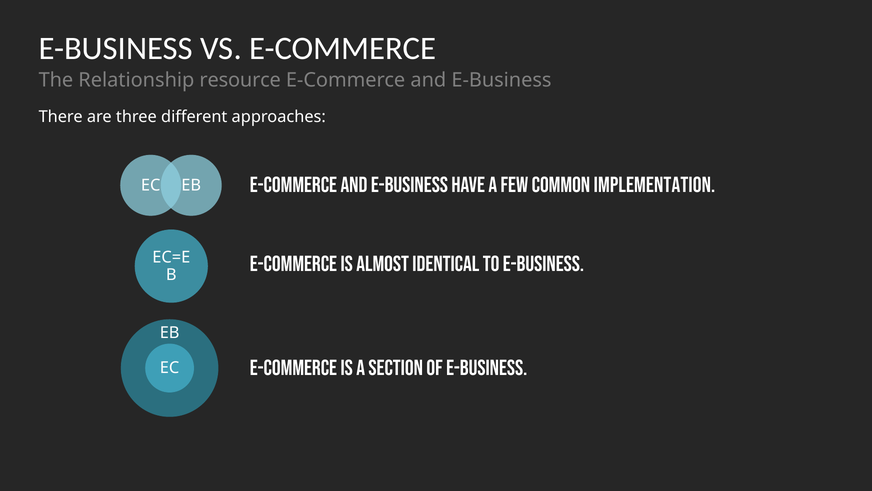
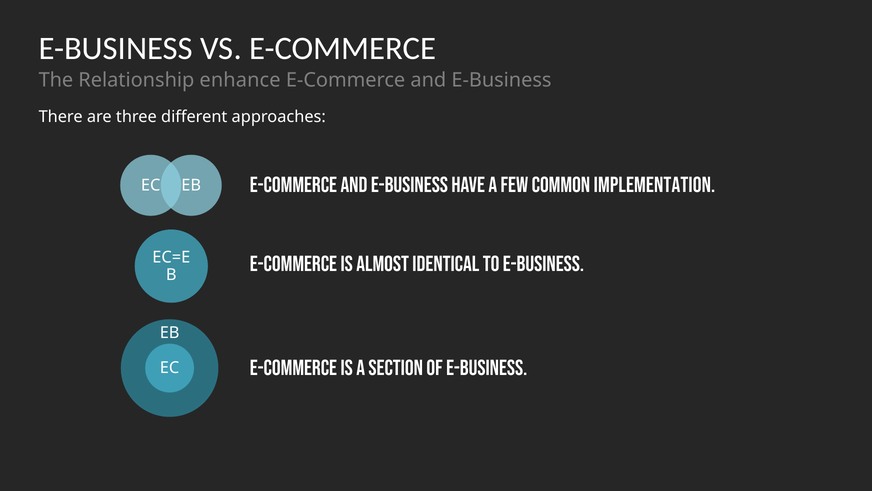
resource: resource -> enhance (240, 80)
